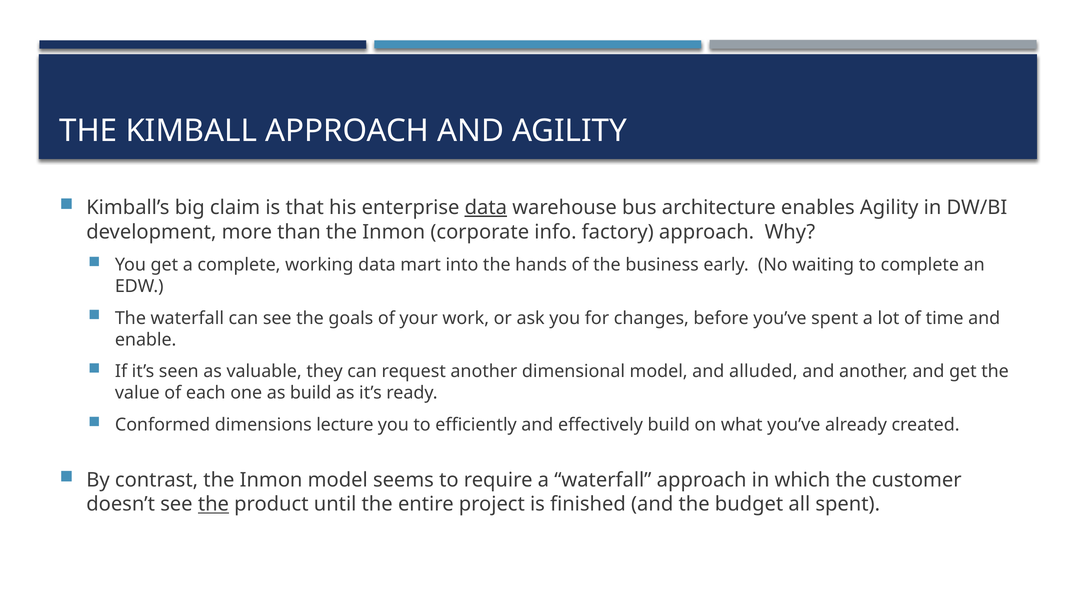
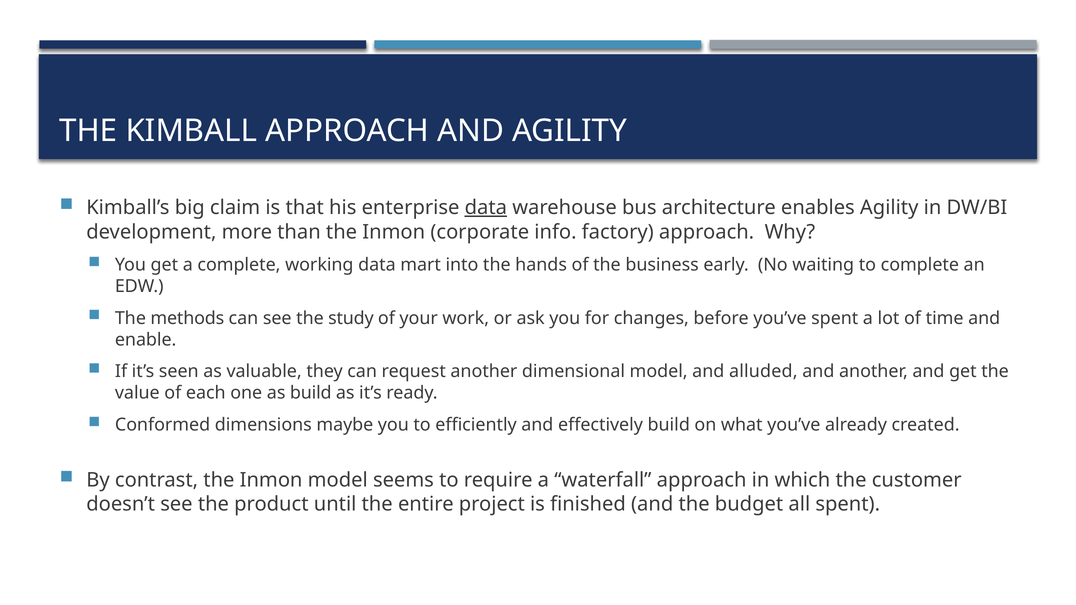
The waterfall: waterfall -> methods (187, 318)
goals: goals -> study (351, 318)
lecture: lecture -> maybe (345, 425)
the underline: present -> none (213, 505)
